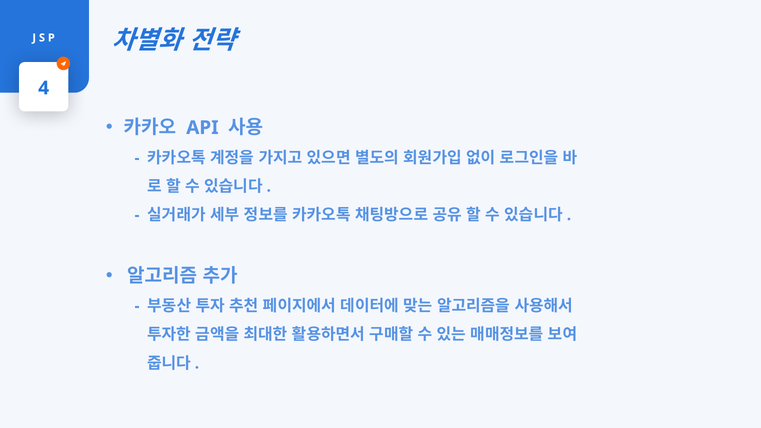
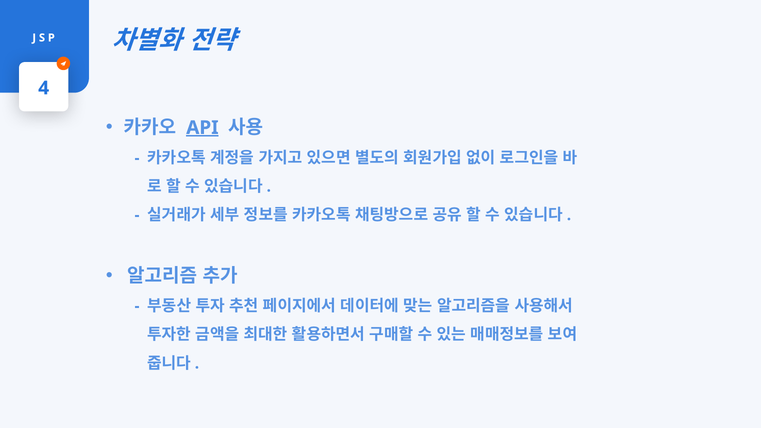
API underline: none -> present (202, 128)
